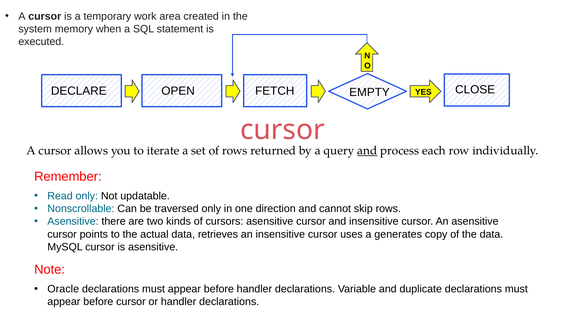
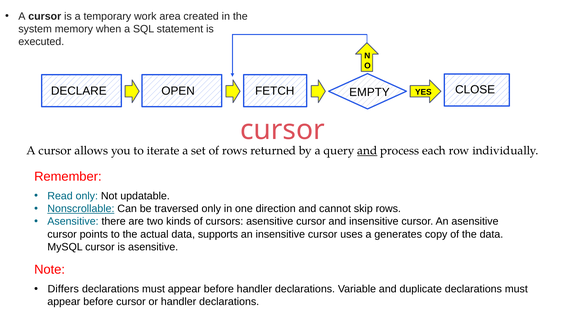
Nonscrollable underline: none -> present (81, 209)
retrieves: retrieves -> supports (218, 234)
Oracle: Oracle -> Differs (63, 289)
